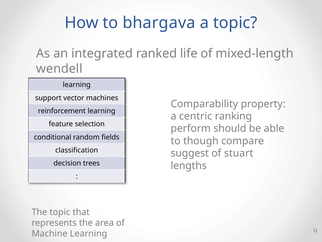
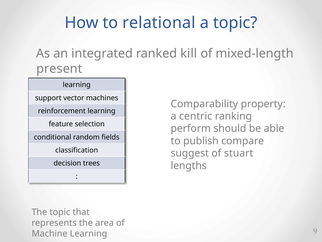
bhargava: bhargava -> relational (159, 23)
life: life -> kill (189, 53)
wendell: wendell -> present (59, 68)
though: though -> publish (201, 141)
